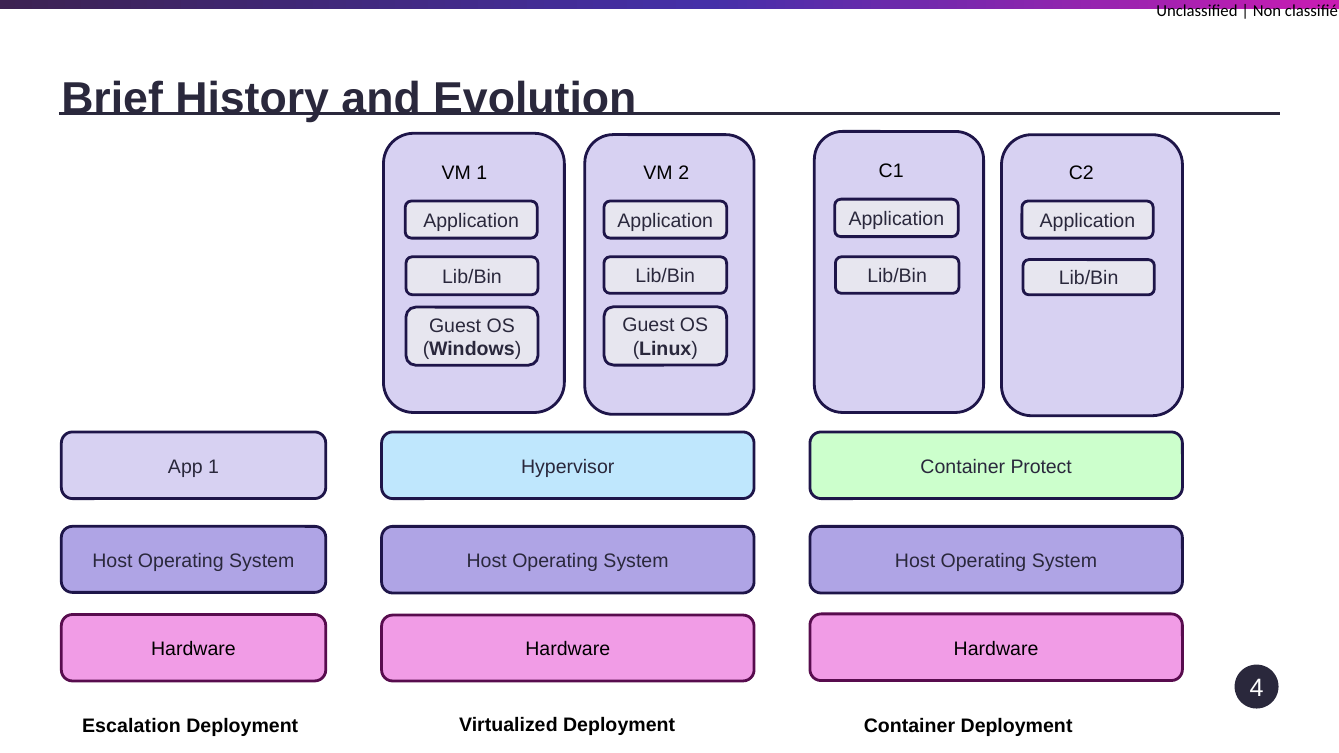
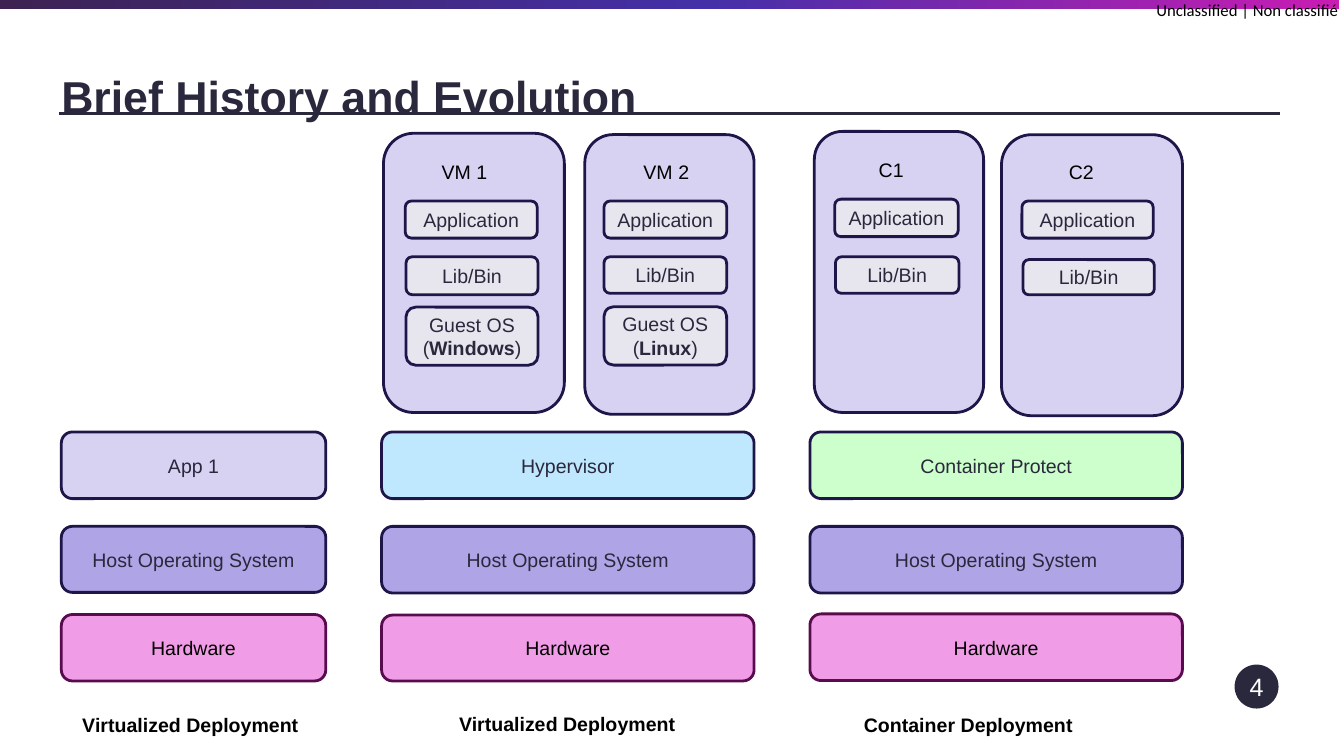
Escalation: Escalation -> Virtualized (131, 727)
